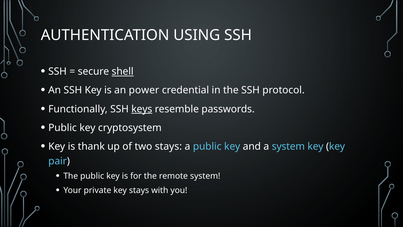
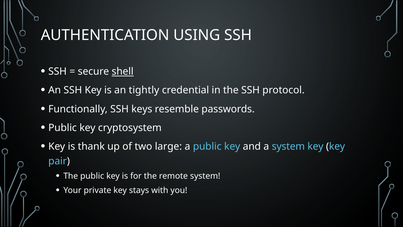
power: power -> tightly (144, 90)
keys underline: present -> none (142, 109)
two stays: stays -> large (168, 146)
